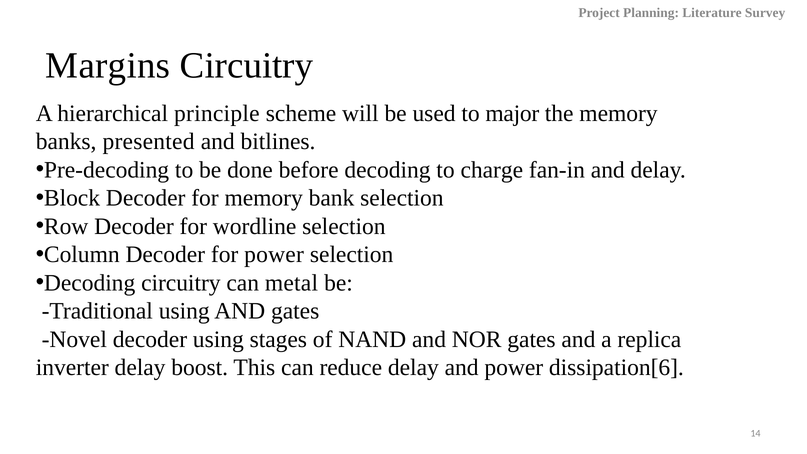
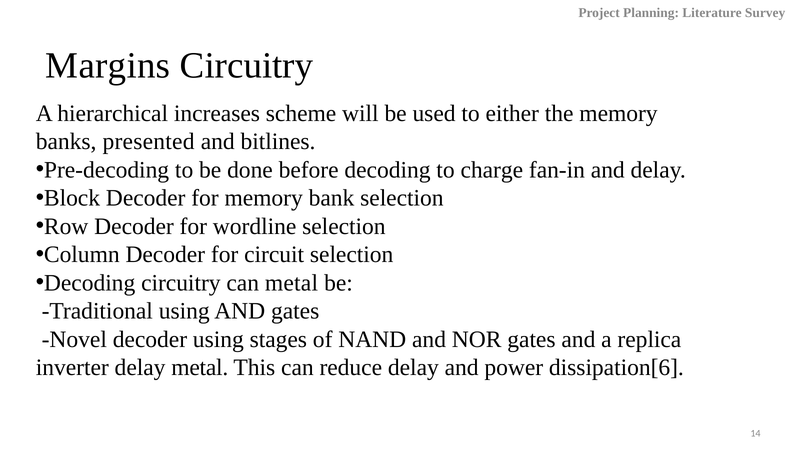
principle: principle -> increases (217, 113)
major: major -> either (512, 113)
for power: power -> circuit (274, 255)
delay boost: boost -> metal (200, 368)
